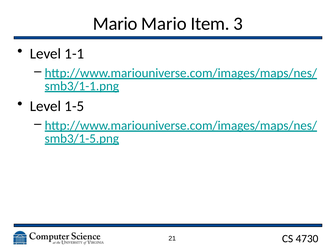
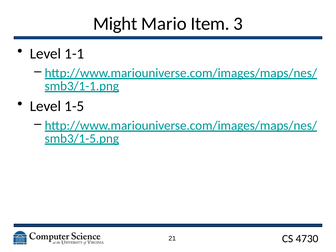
Mario: Mario -> Might (115, 24)
